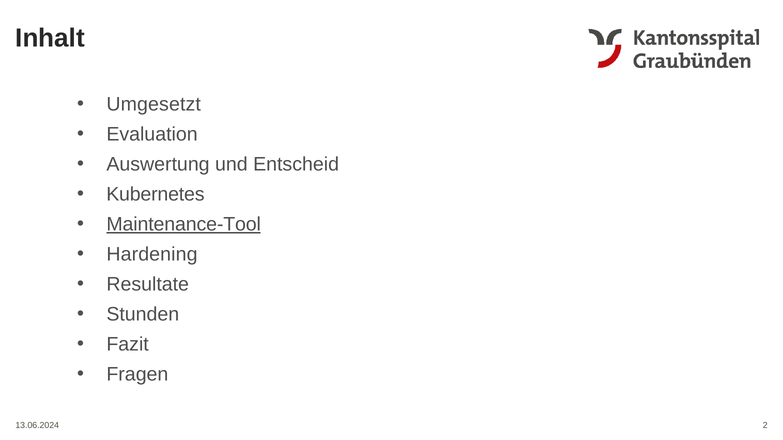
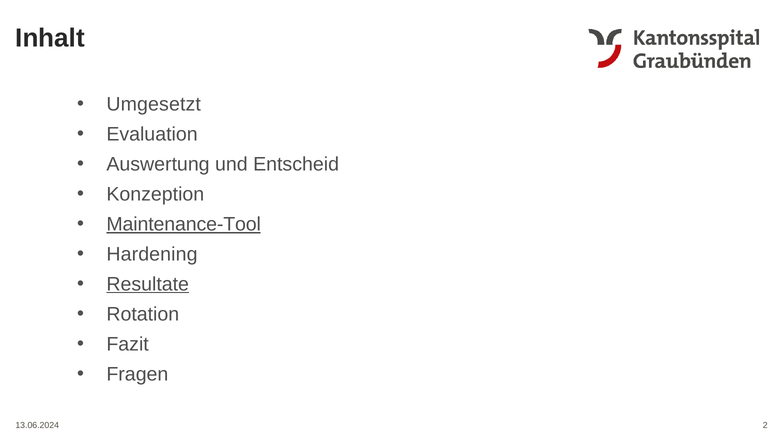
Kubernetes: Kubernetes -> Konzeption (155, 194)
Resultate underline: none -> present (148, 285)
Stunden: Stunden -> Rotation (143, 315)
